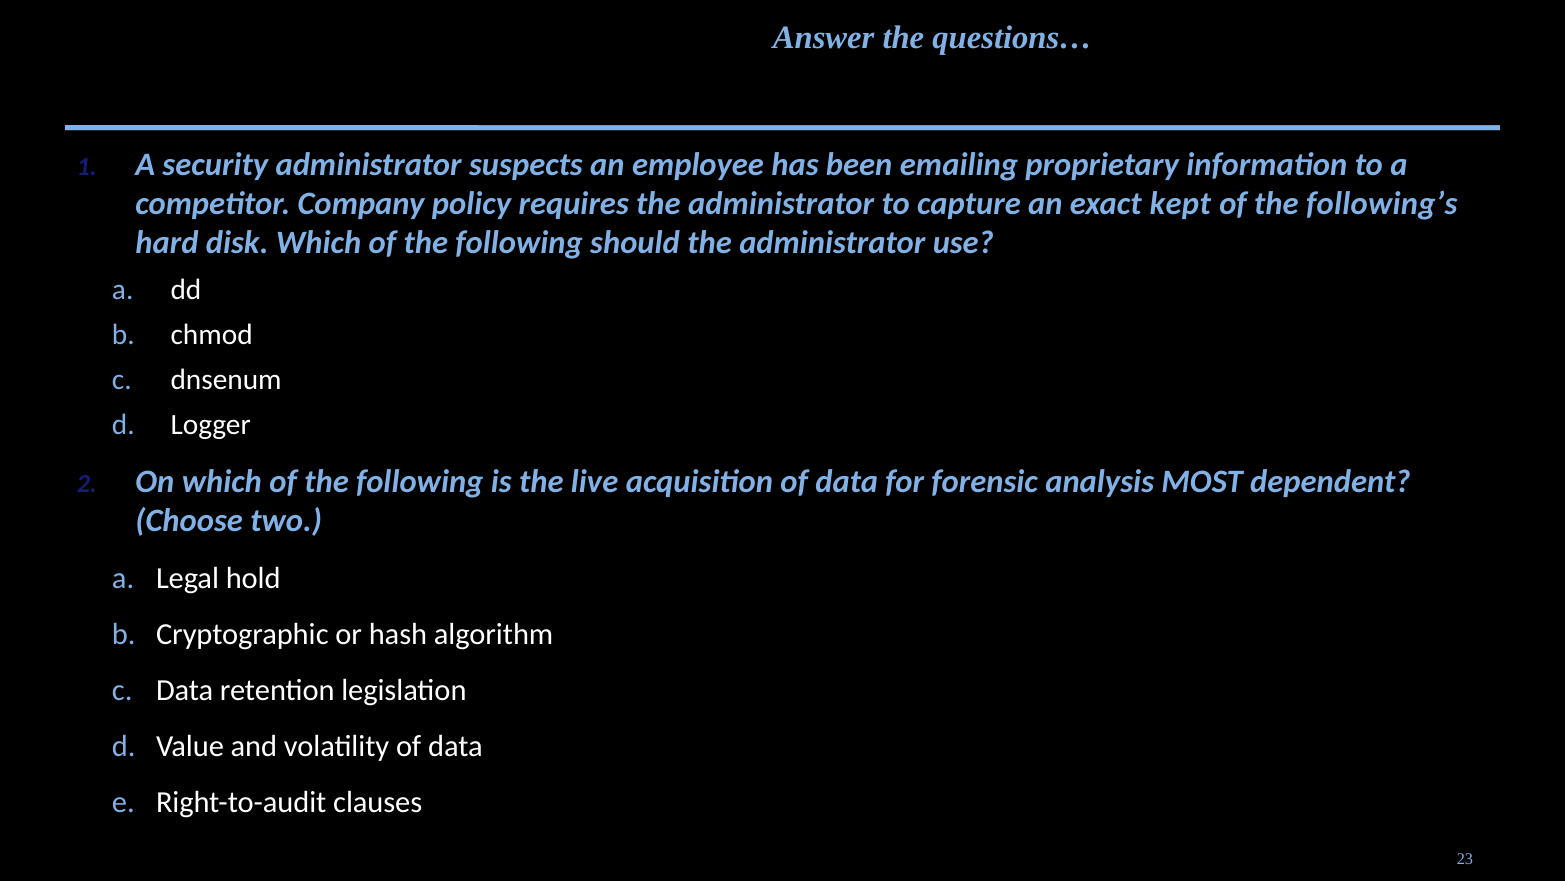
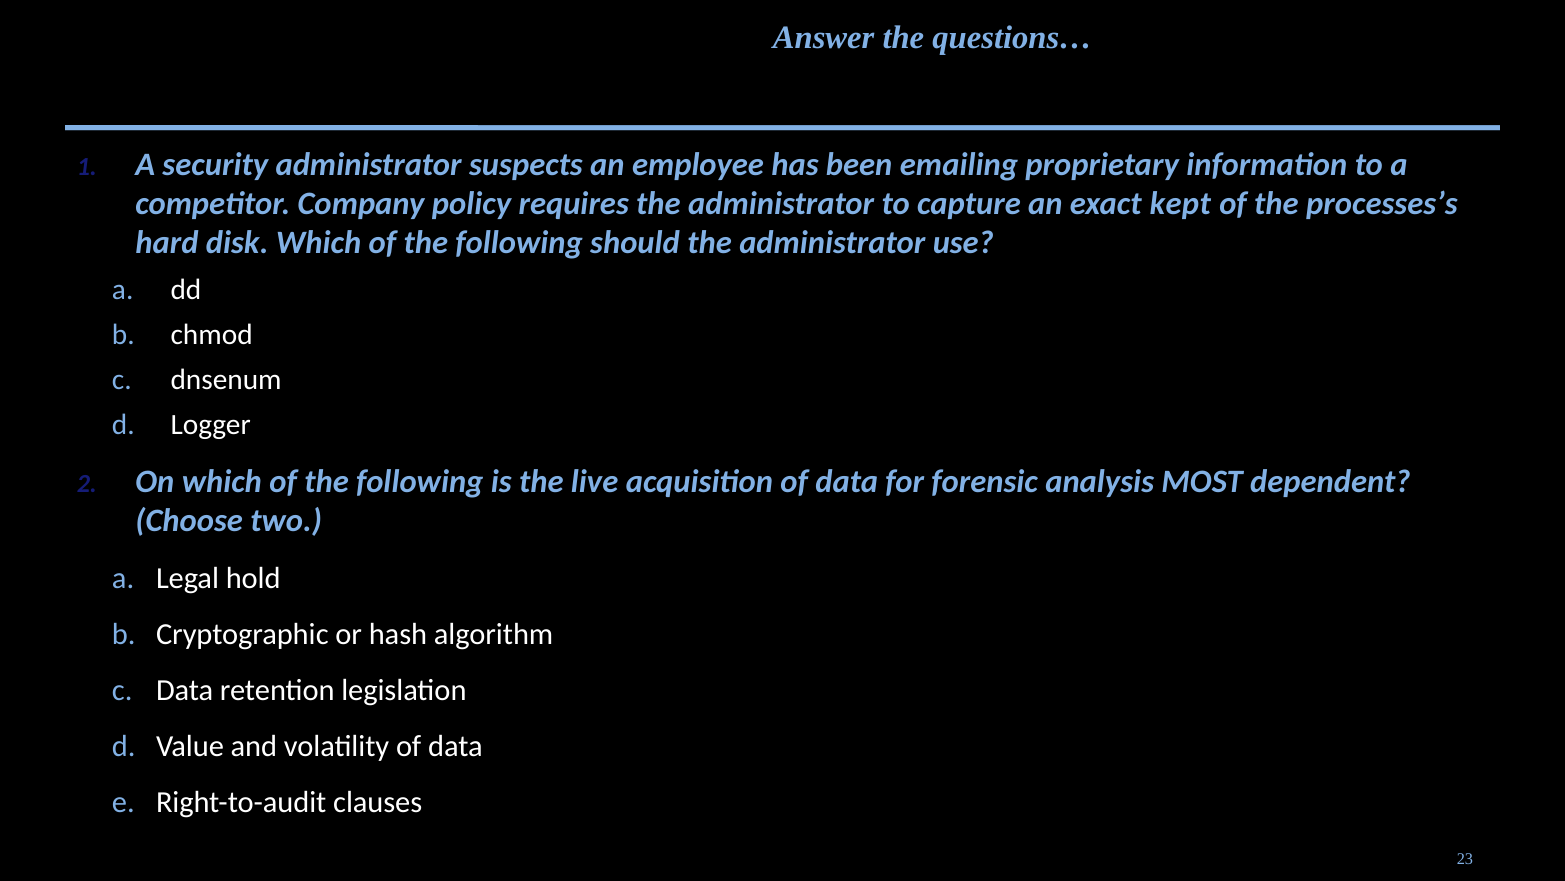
following’s: following’s -> processes’s (1382, 204)
